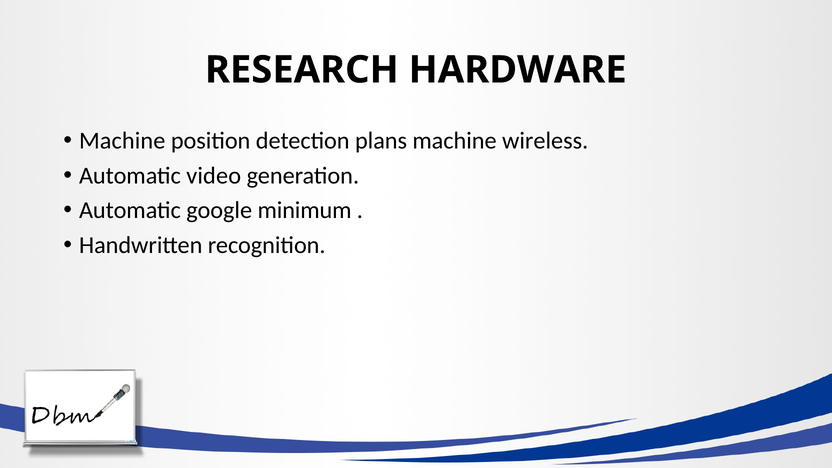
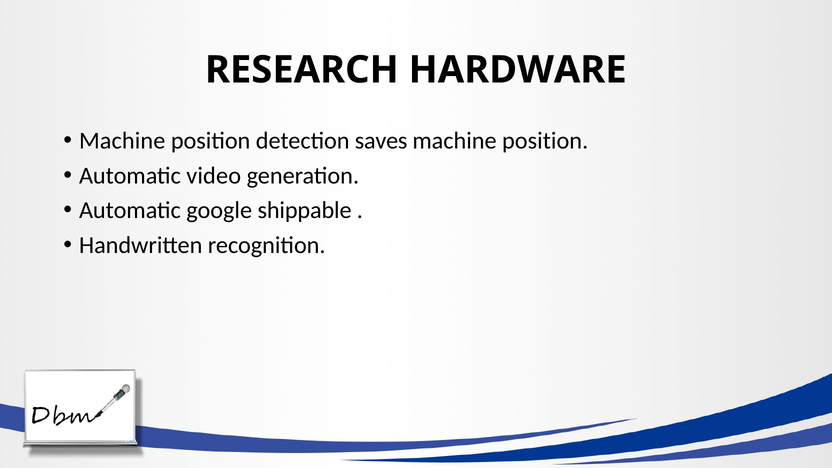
plans: plans -> saves (381, 141)
wireless: wireless -> position (545, 141)
minimum: minimum -> shippable (305, 210)
